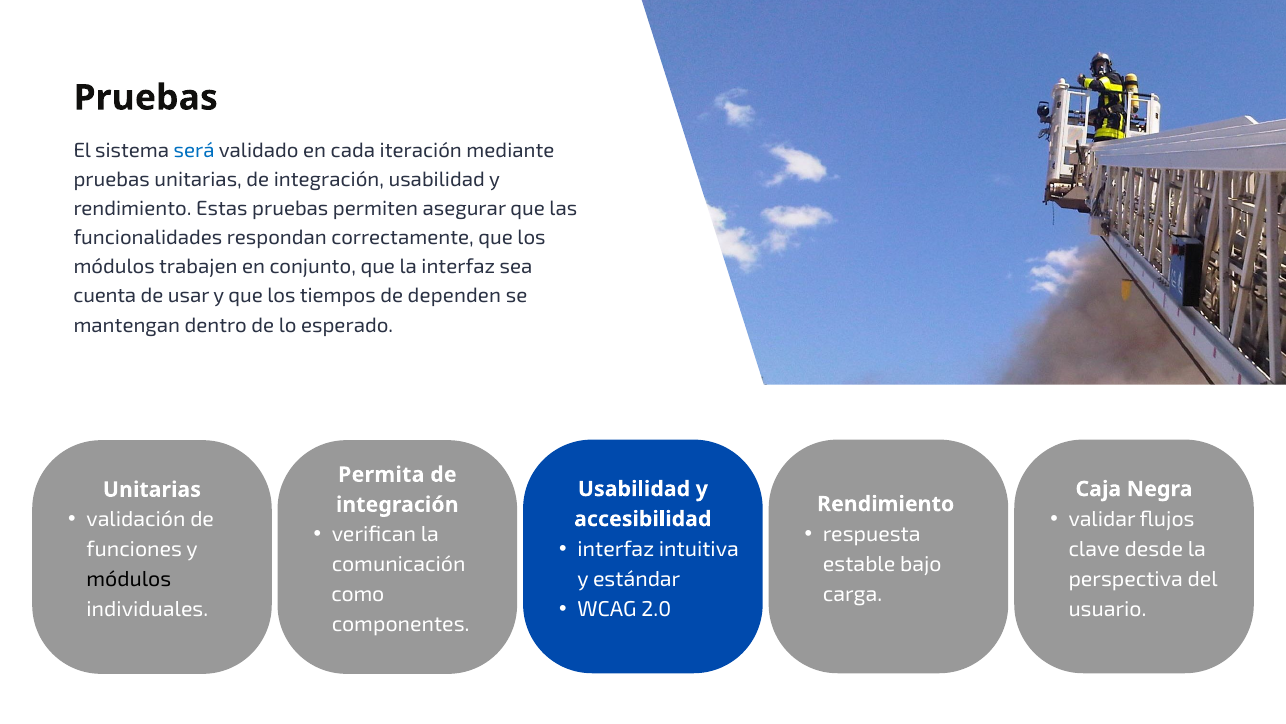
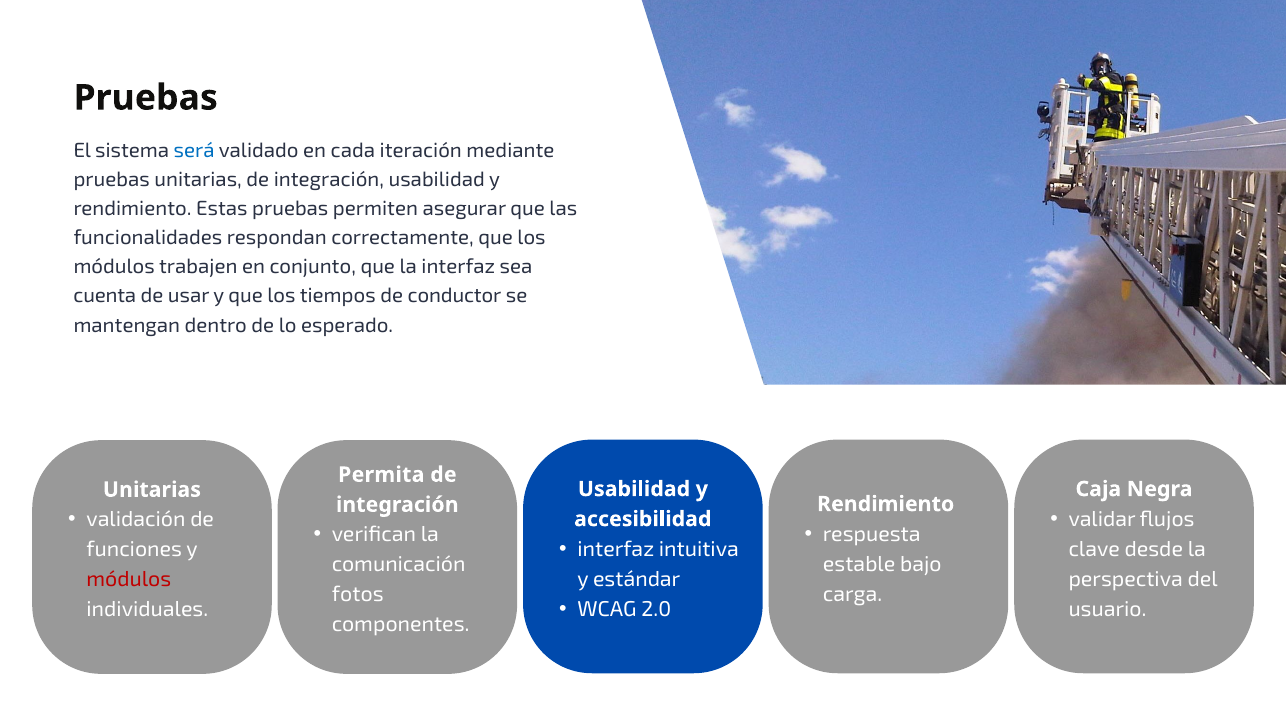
dependen: dependen -> conductor (455, 296)
módulos colour: black -> red (129, 579)
como: como -> fotos (358, 594)
